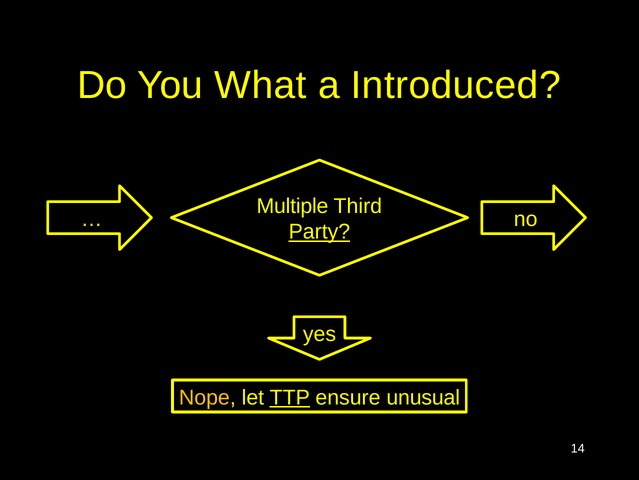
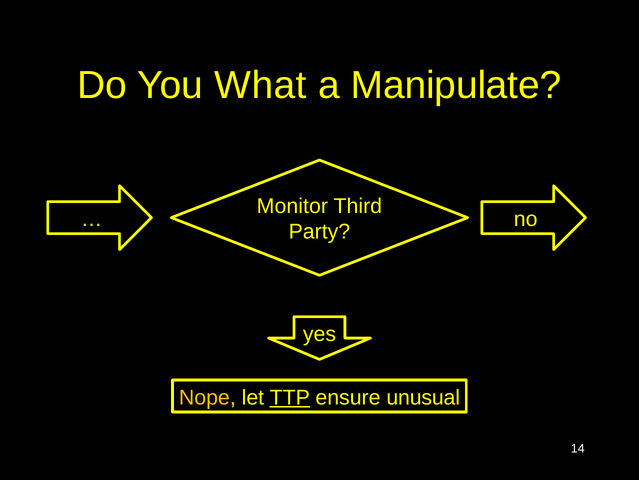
Introduced: Introduced -> Manipulate (456, 85)
Multiple: Multiple -> Monitor (292, 206)
Party underline: present -> none (319, 232)
